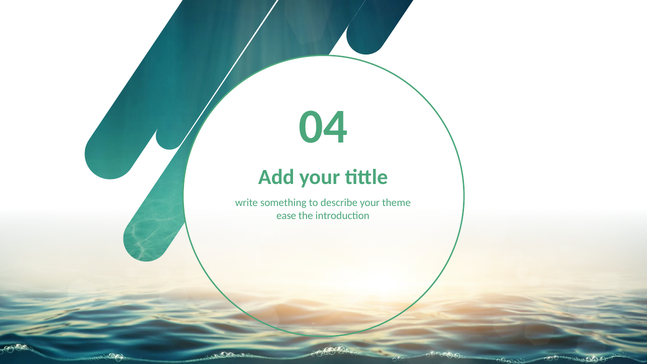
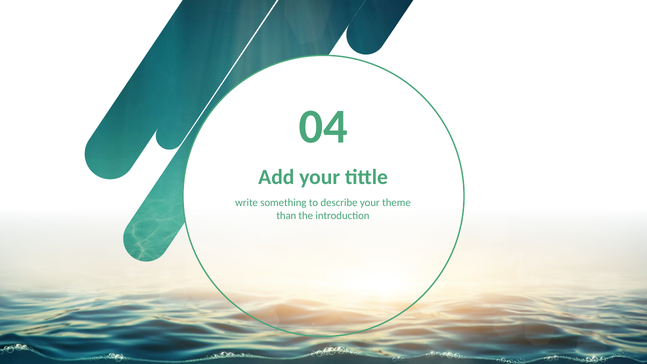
ease: ease -> than (286, 215)
